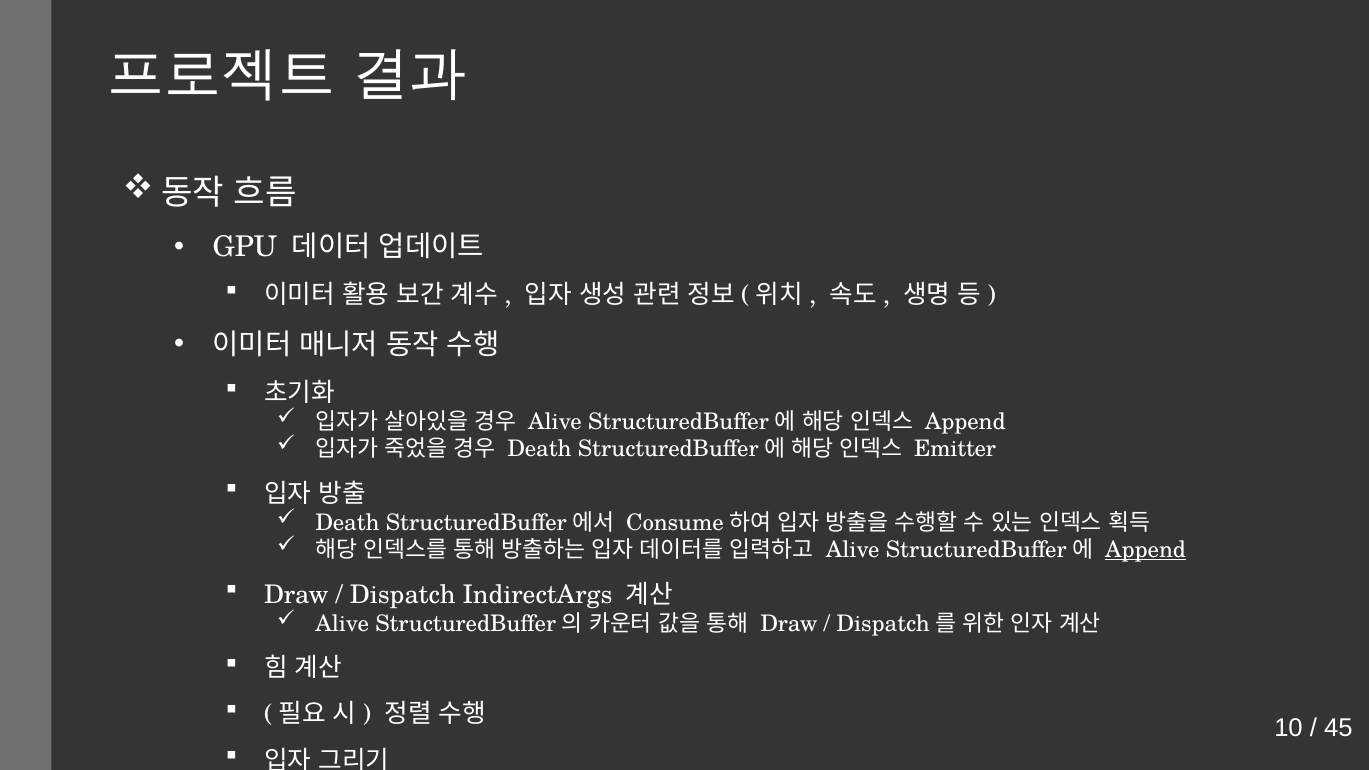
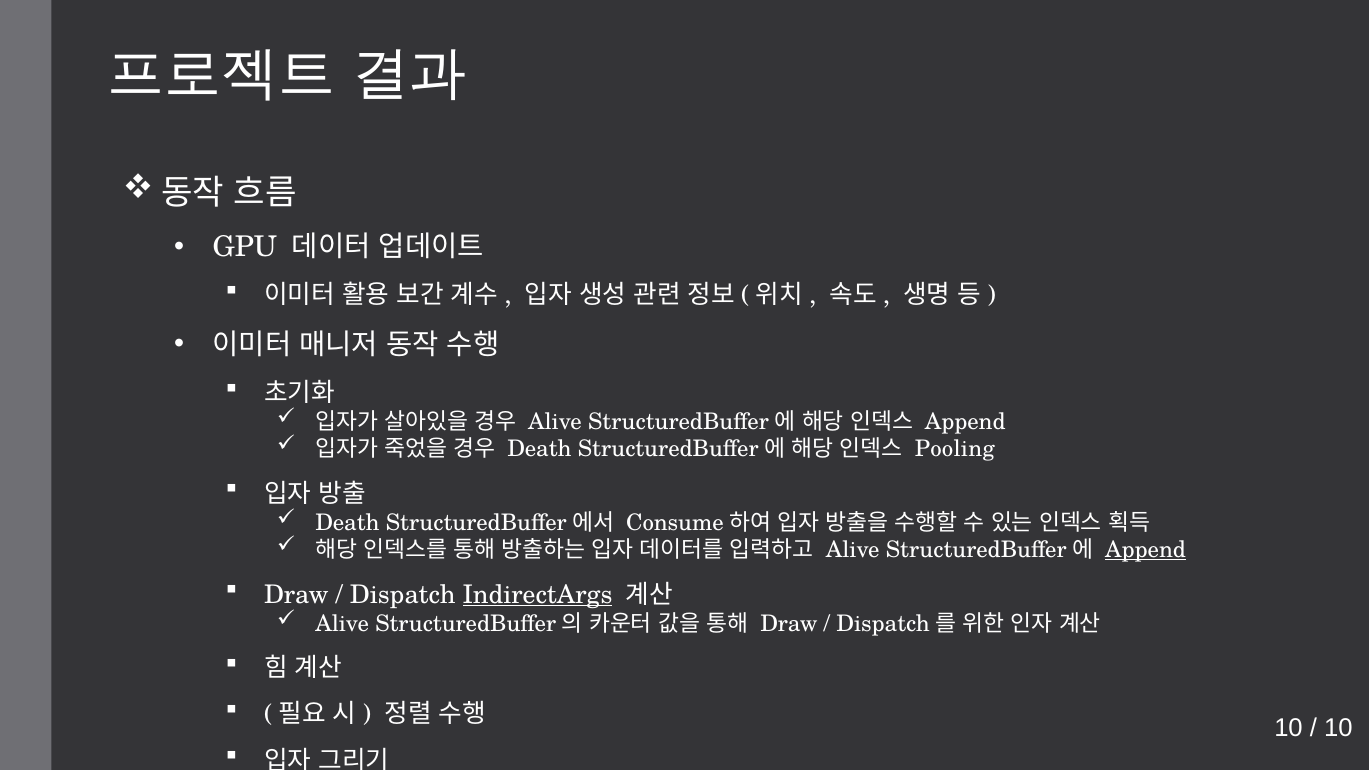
Emitter: Emitter -> Pooling (955, 449)
IndirectArgs underline: none -> present (537, 595)
45: 45 -> 10 (1338, 728)
